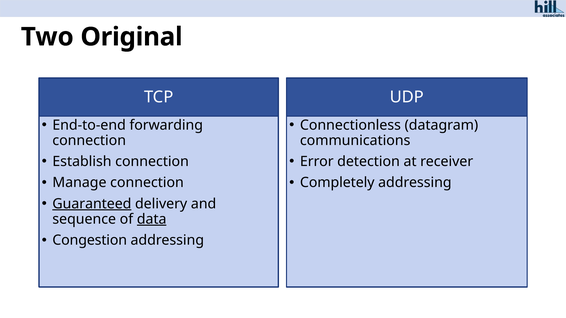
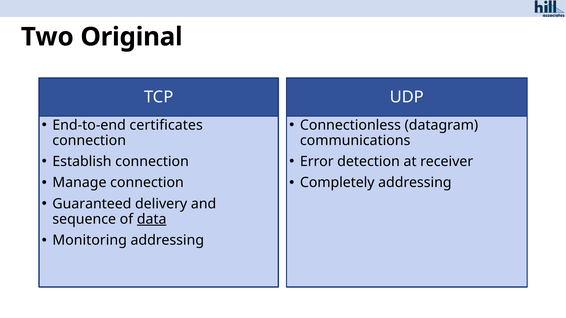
forwarding: forwarding -> certificates (166, 125)
Guaranteed underline: present -> none (92, 204)
Congestion: Congestion -> Monitoring (90, 241)
